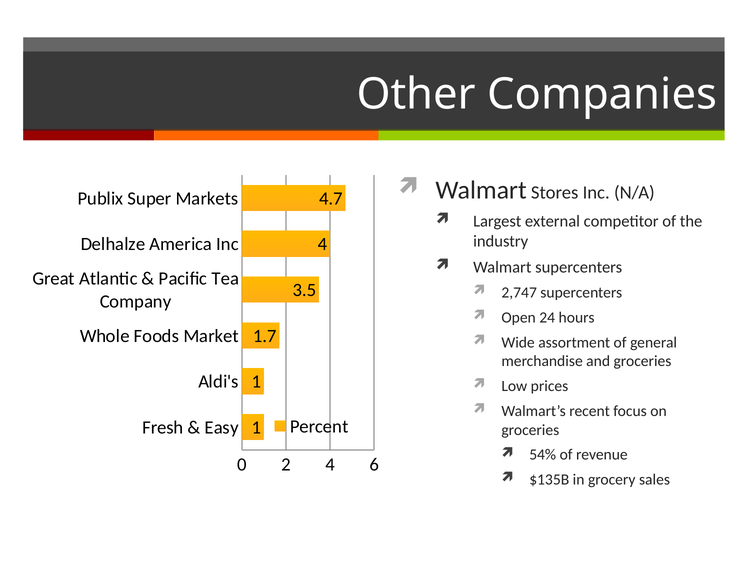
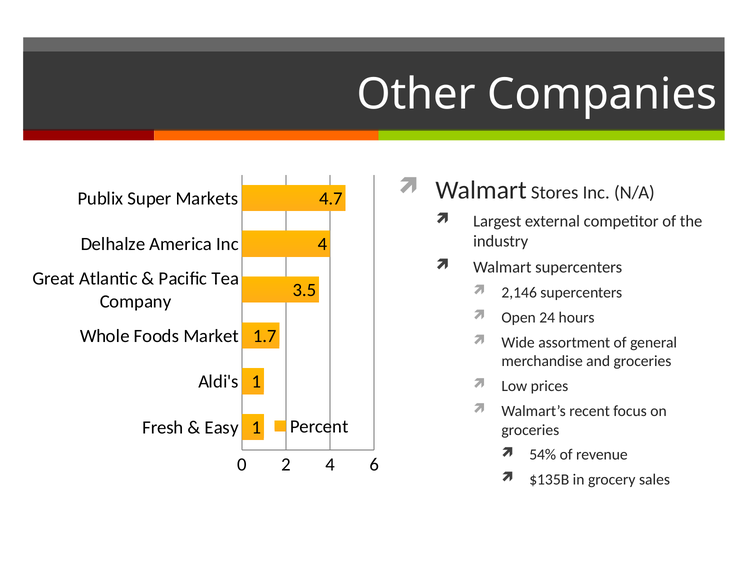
2,747: 2,747 -> 2,146 (519, 293)
